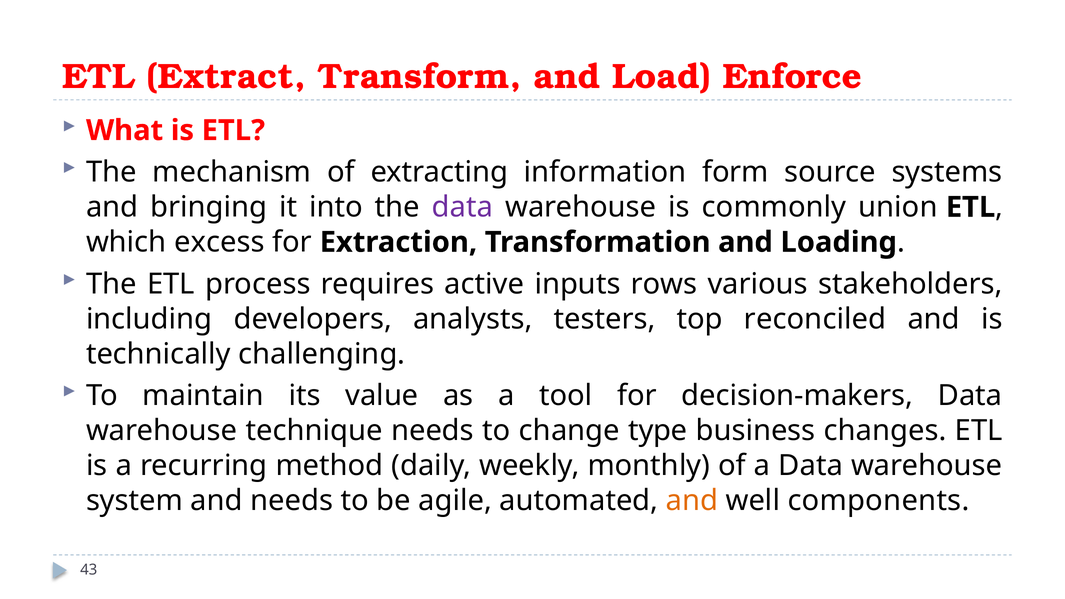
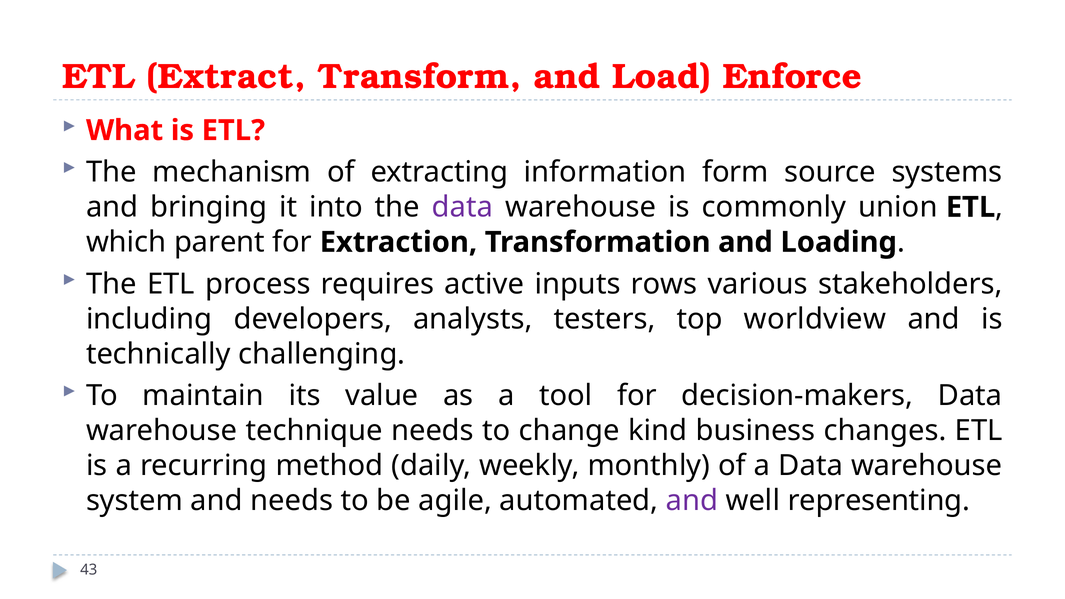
excess: excess -> parent (219, 242)
reconciled: reconciled -> worldview (815, 319)
type: type -> kind (658, 431)
and colour: orange -> purple (692, 501)
components: components -> representing (879, 501)
